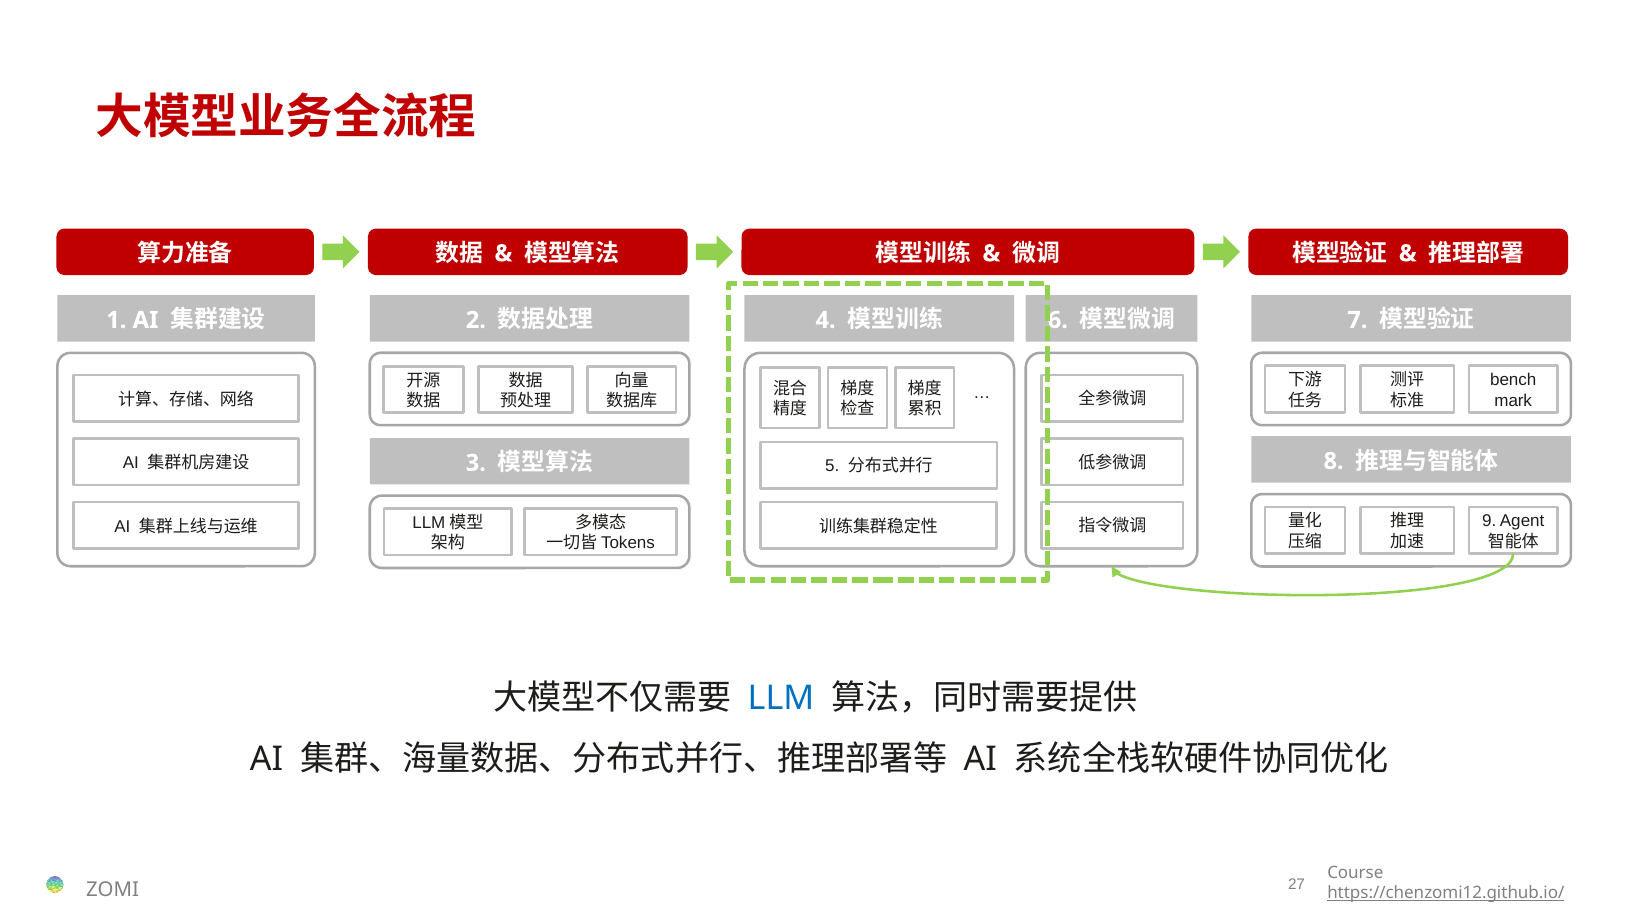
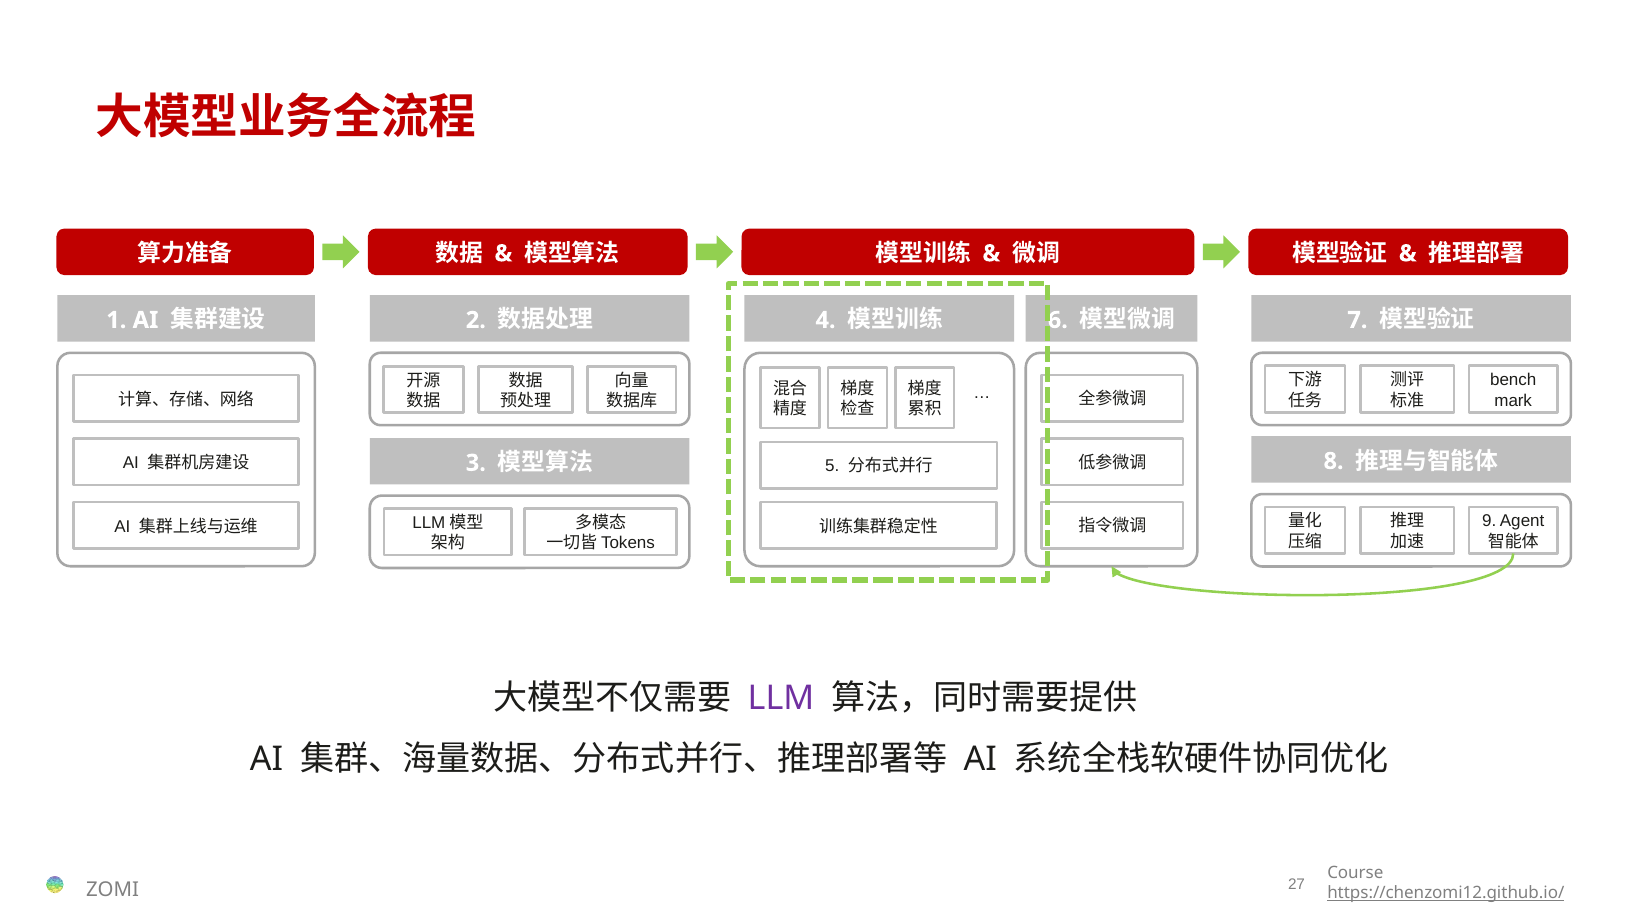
LLM colour: blue -> purple (781, 698)
